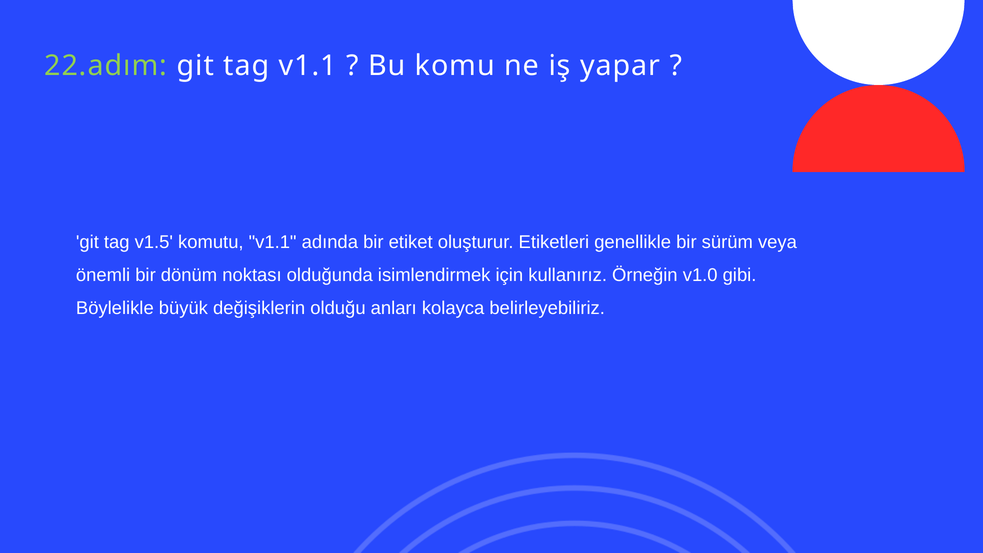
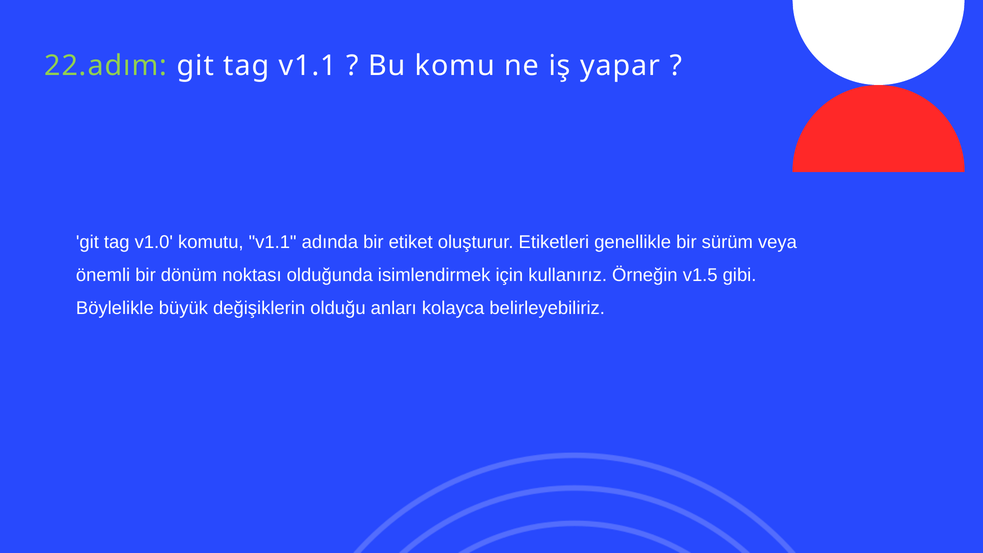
v1.5: v1.5 -> v1.0 (154, 242)
v1.0: v1.0 -> v1.5 (700, 275)
